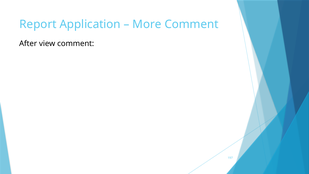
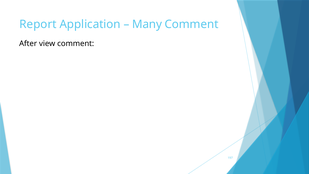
More: More -> Many (147, 24)
